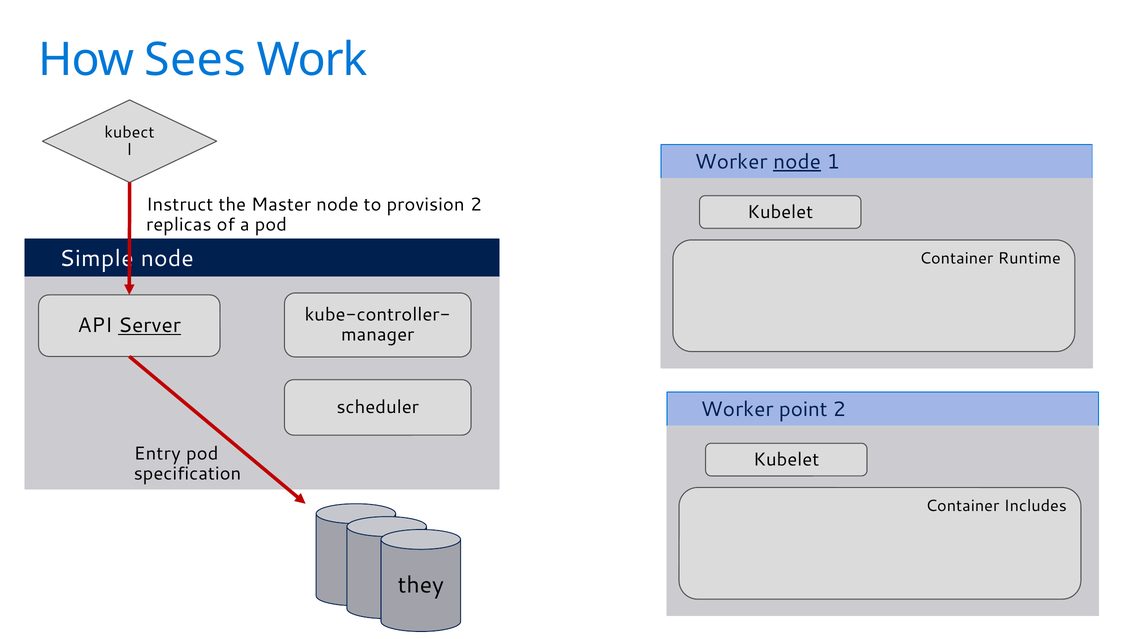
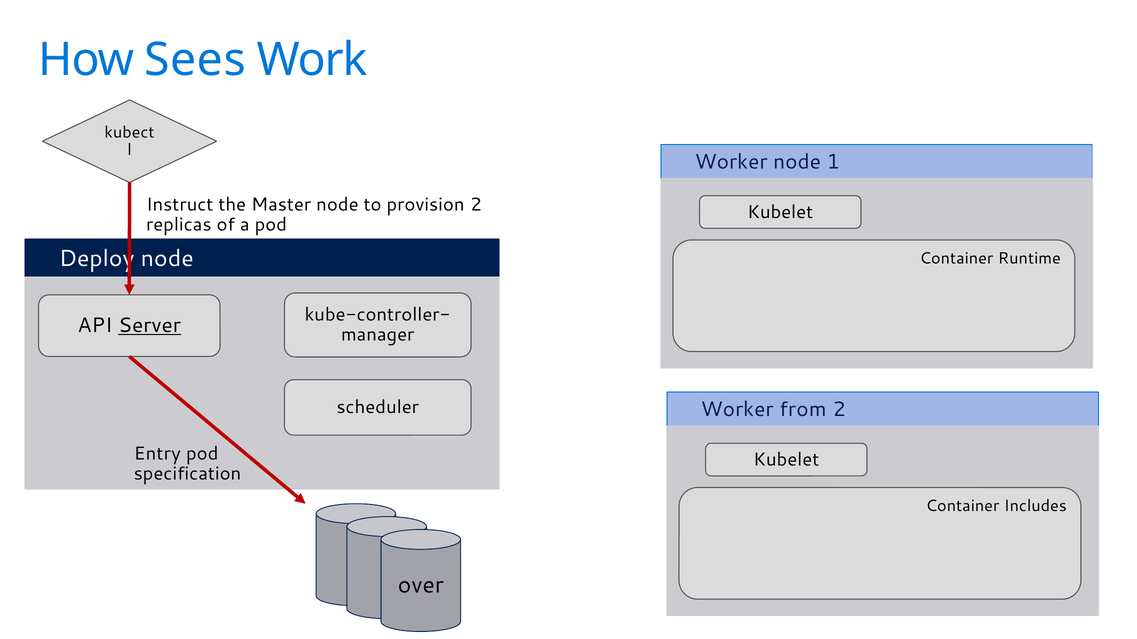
node underline: present -> none (797, 162)
Simple: Simple -> Deploy (97, 259)
point: point -> from (803, 410)
they: they -> over (421, 586)
